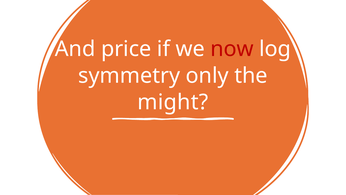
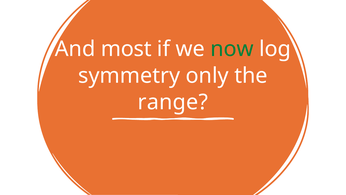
price: price -> most (126, 49)
now colour: red -> green (232, 49)
might: might -> range (173, 102)
